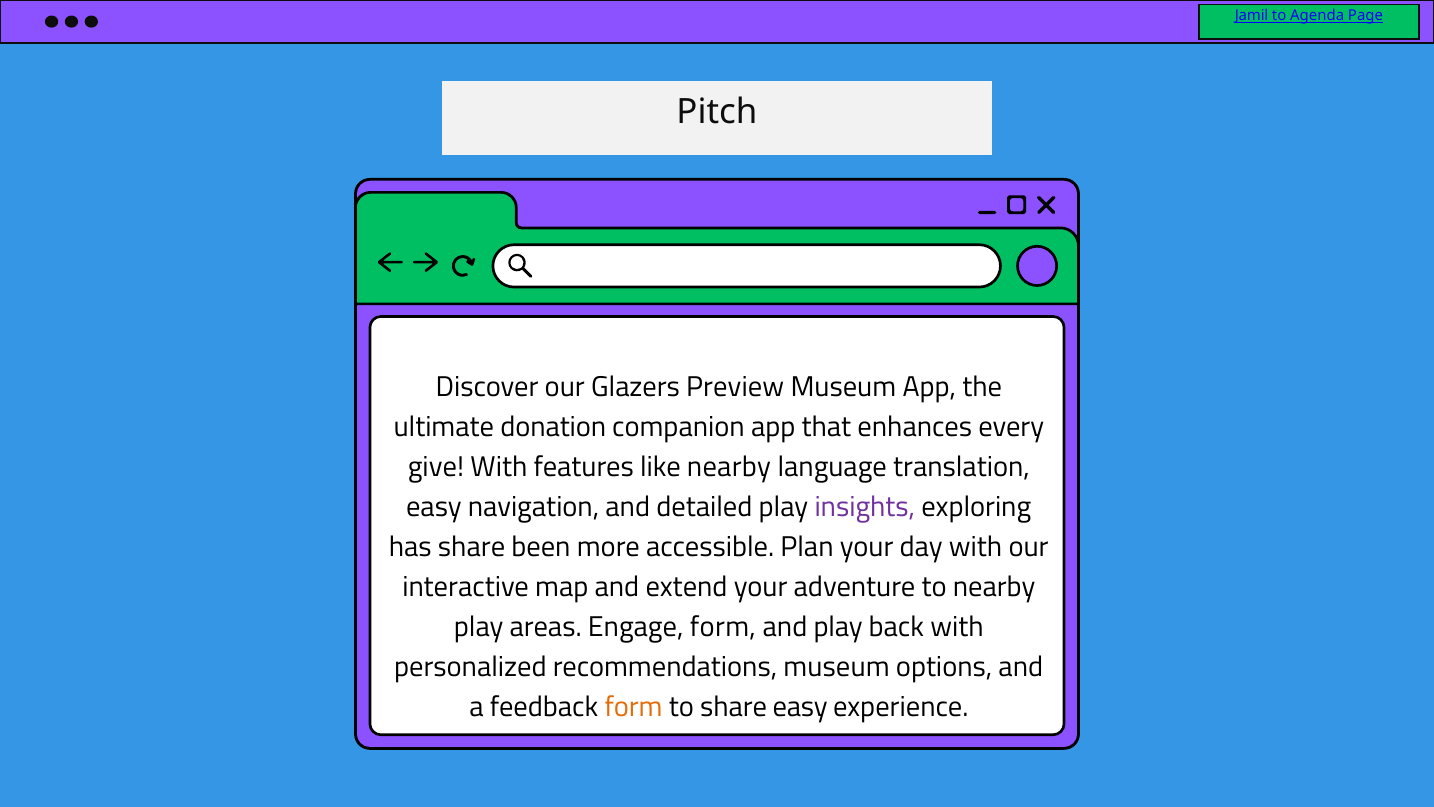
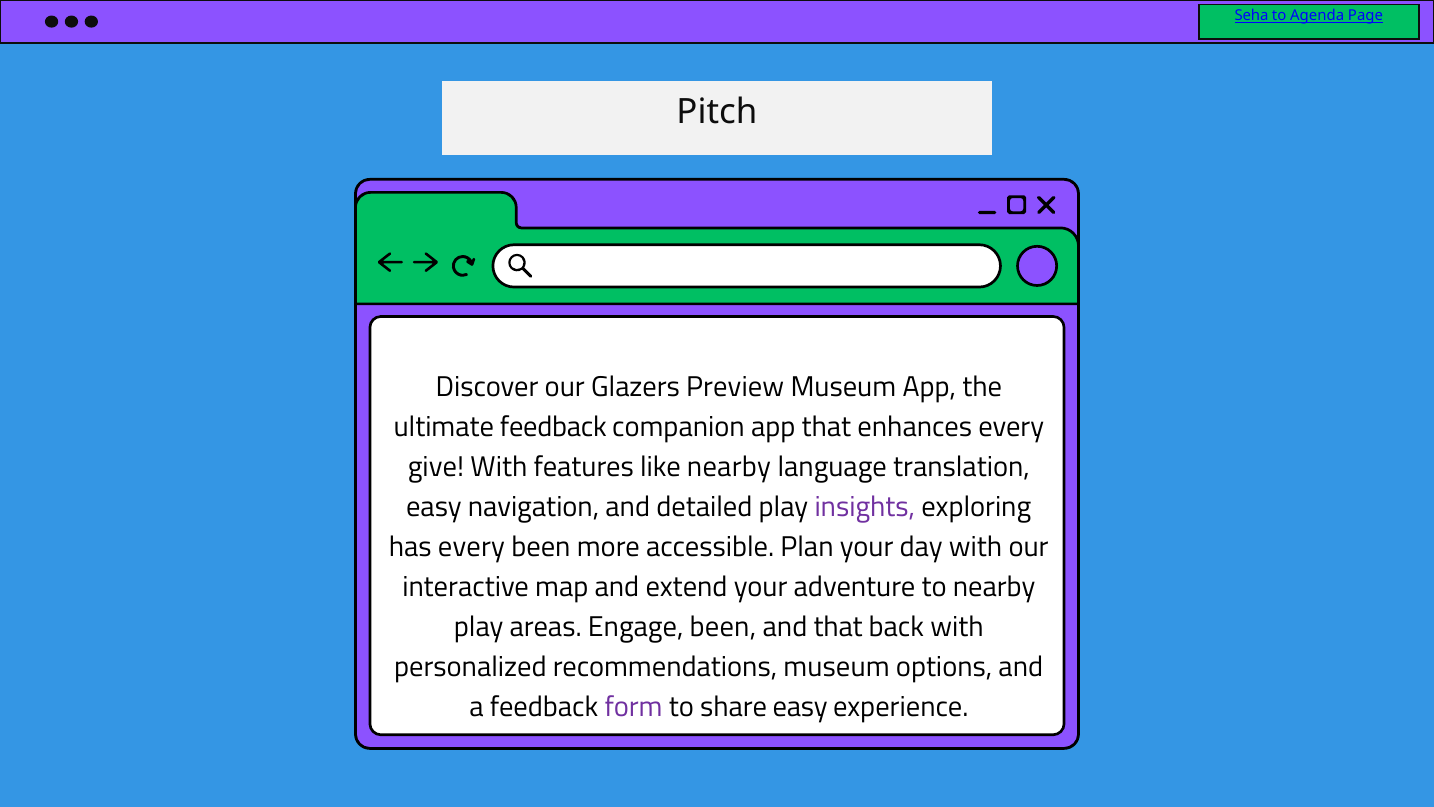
Jamil: Jamil -> Seha (1252, 16)
ultimate donation: donation -> feedback (553, 427)
has share: share -> every (471, 547)
Engage form: form -> been (723, 627)
and play: play -> that (838, 627)
form colour: orange -> purple (634, 707)
